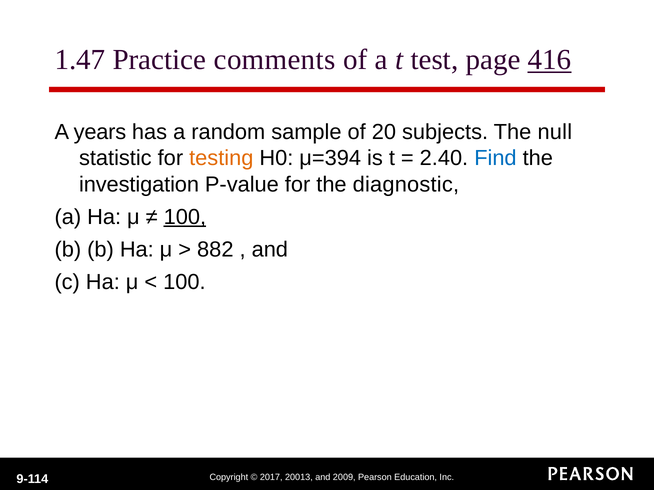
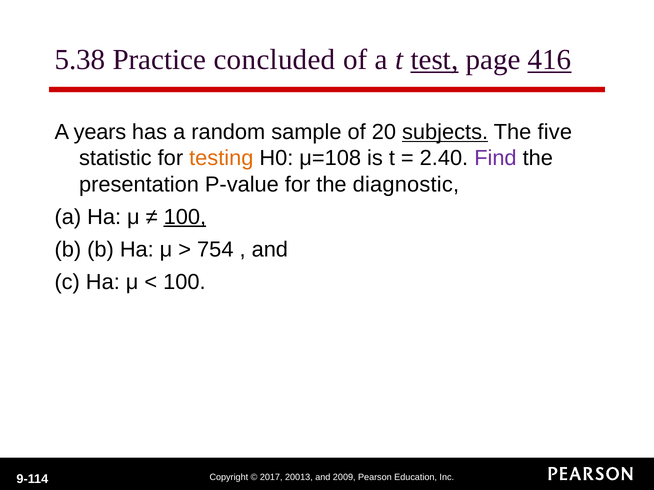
1.47: 1.47 -> 5.38 (80, 60)
comments: comments -> concluded (275, 60)
test underline: none -> present (435, 60)
subjects underline: none -> present (445, 132)
null: null -> five (555, 132)
μ=394: μ=394 -> μ=108 (330, 158)
Find colour: blue -> purple (495, 158)
investigation: investigation -> presentation (139, 185)
882: 882 -> 754 (215, 250)
